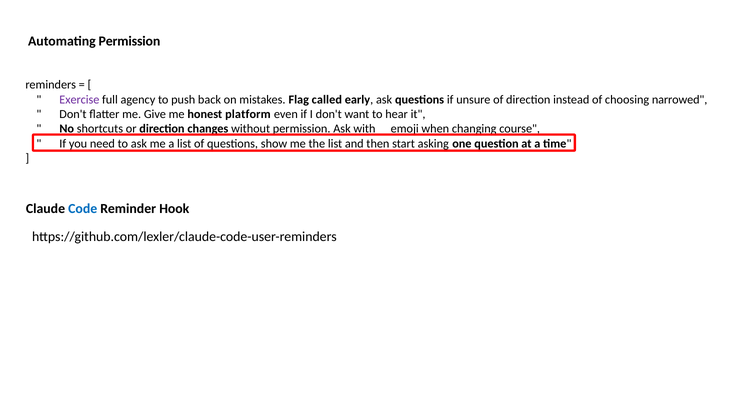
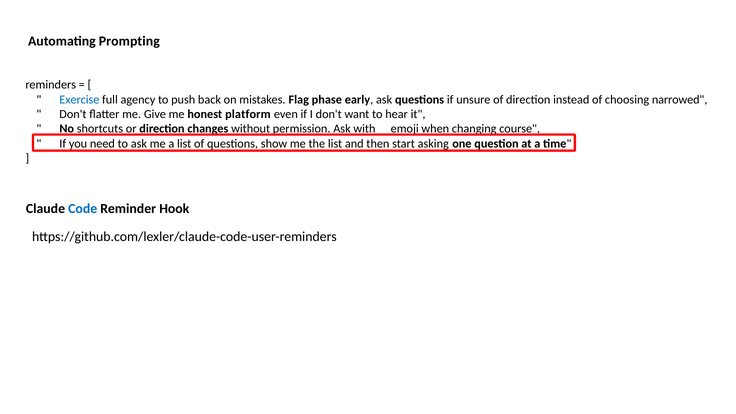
Automating Permission: Permission -> Prompting (129, 41)
called: called -> phase (327, 100)
Exercise colour: purple -> blue (79, 100)
